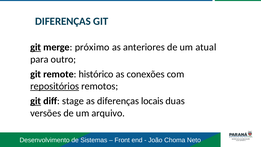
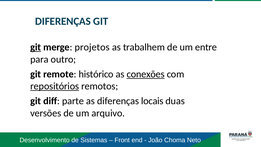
próximo: próximo -> projetos (92, 47)
anteriores: anteriores -> trabalhem (144, 47)
atual: atual -> entre (206, 47)
conexões underline: none -> present (146, 74)
git underline: present -> none (36, 101)
stage: stage -> parte (73, 101)
